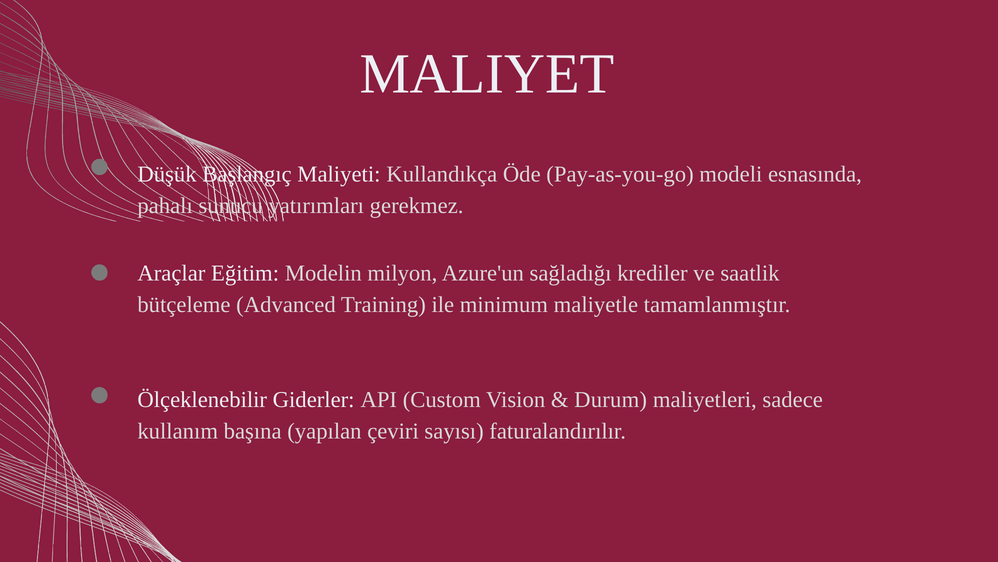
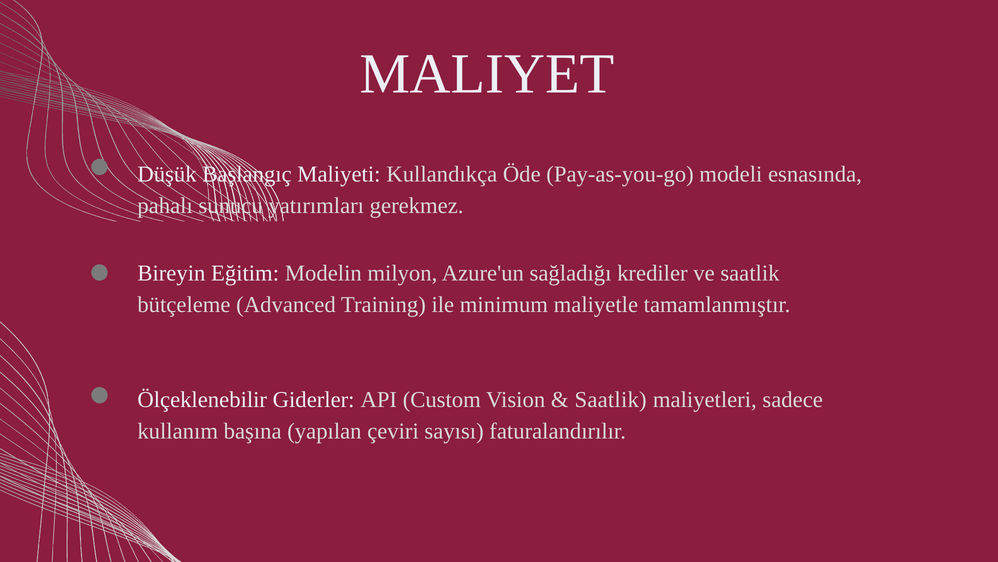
Araçlar: Araçlar -> Bireyin (171, 273)
Durum: Durum -> Saatlik (611, 399)
